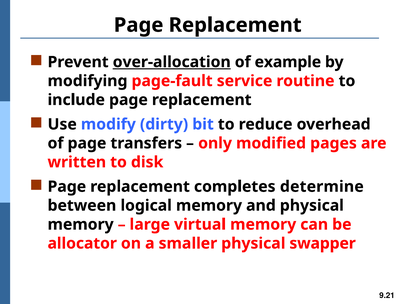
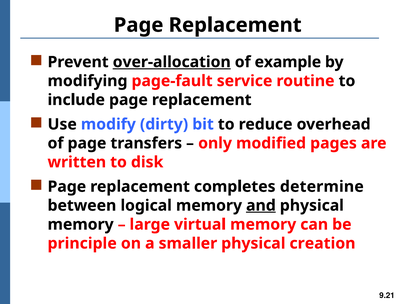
and underline: none -> present (261, 206)
allocator: allocator -> principle (82, 244)
swapper: swapper -> creation (322, 244)
